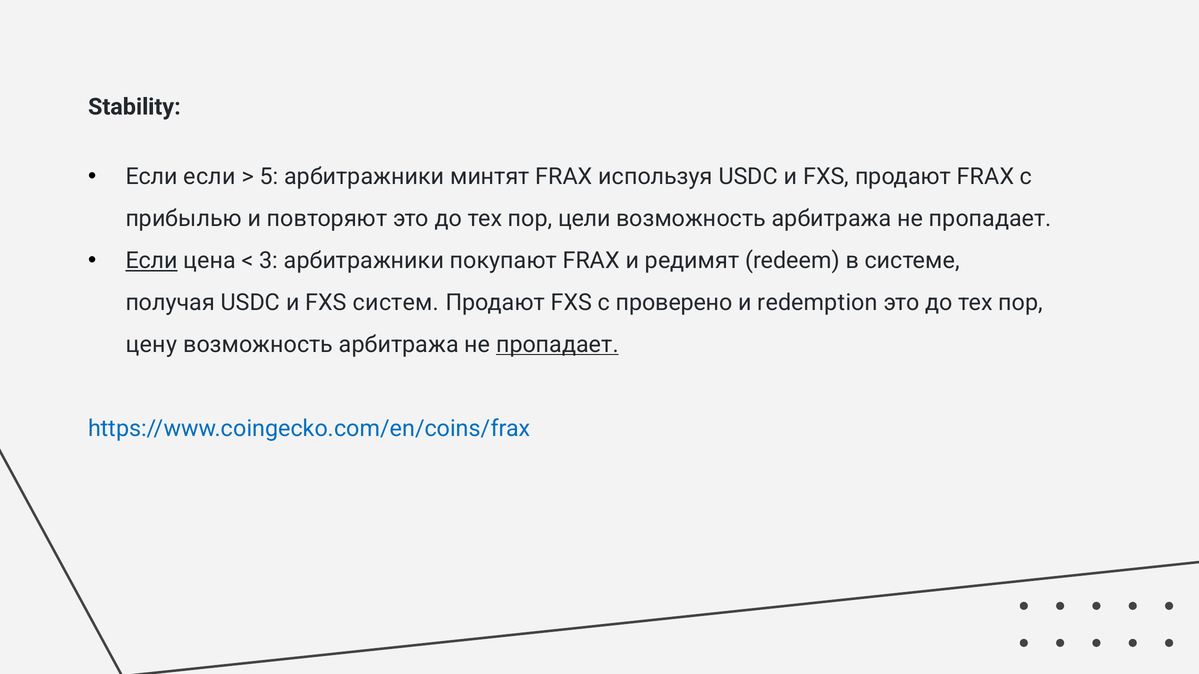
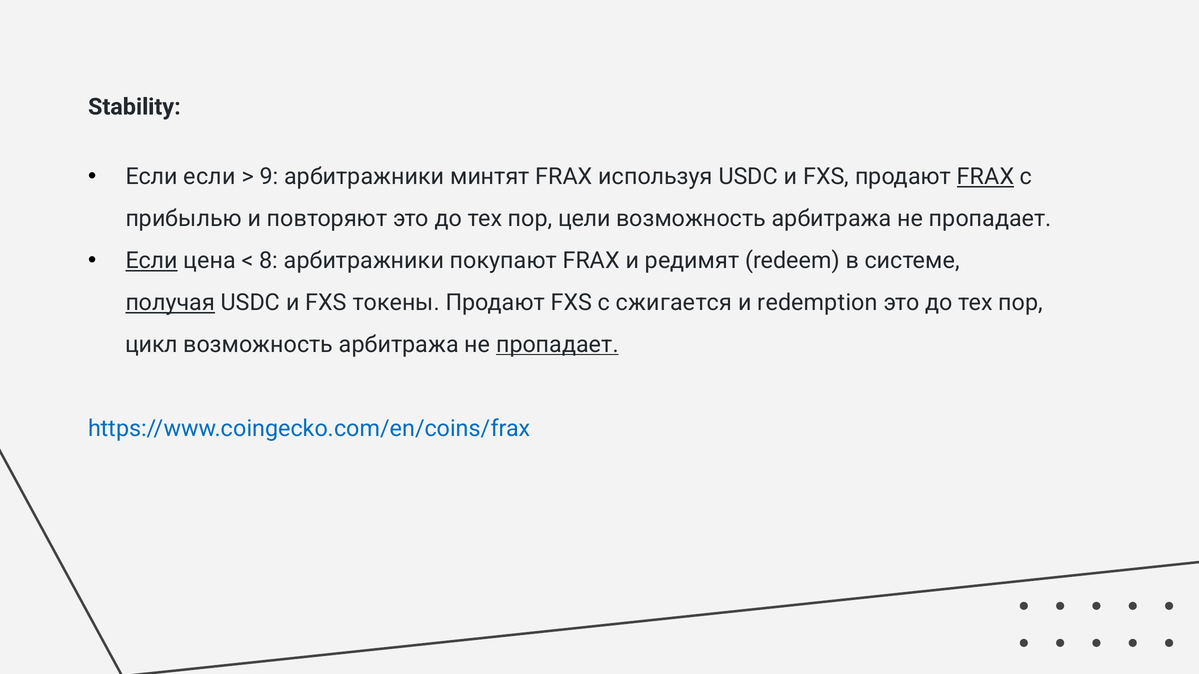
5: 5 -> 9 (269, 177)
FRAX underline: none -> present (986, 177)
3: 3 -> 8 (269, 261)
получая underline: none -> present (170, 303)
систем: систем -> токены (396, 303)
проверено: проверено -> сжигается (674, 303)
цену: цену -> цикл (152, 345)
